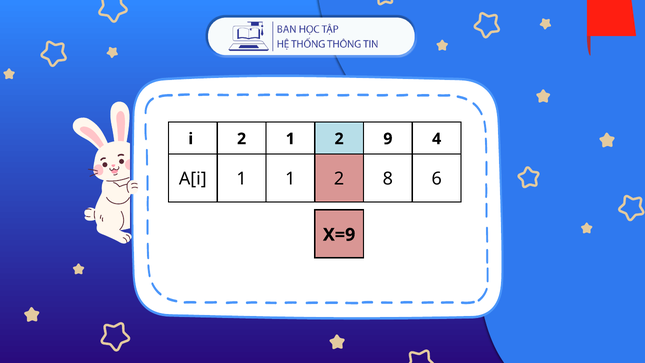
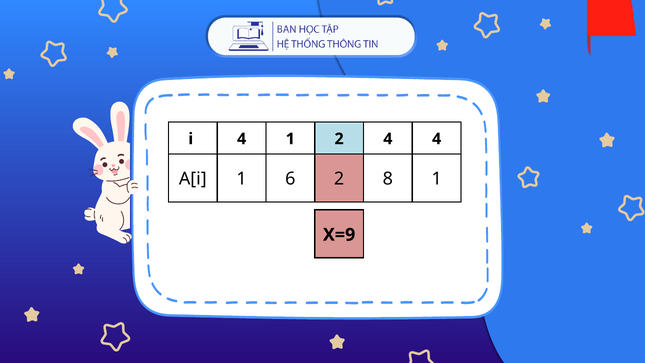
i 2: 2 -> 4 (242, 139)
2 9: 9 -> 4 (388, 139)
1 1: 1 -> 6 (290, 179)
8 6: 6 -> 1 (437, 179)
